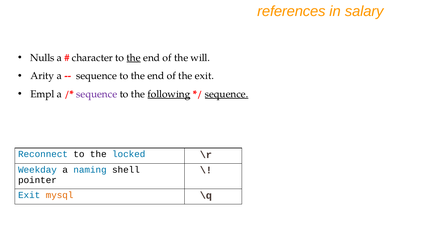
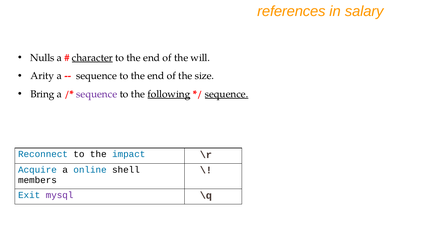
character underline: none -> present (92, 58)
the underline: present -> none (134, 58)
the exit: exit -> size (205, 76)
Empl: Empl -> Bring (42, 94)
locked: locked -> impact (129, 155)
Weekday: Weekday -> Acquire (37, 170)
naming: naming -> online (90, 170)
pointer: pointer -> members (37, 181)
mysql colour: orange -> purple (60, 196)
